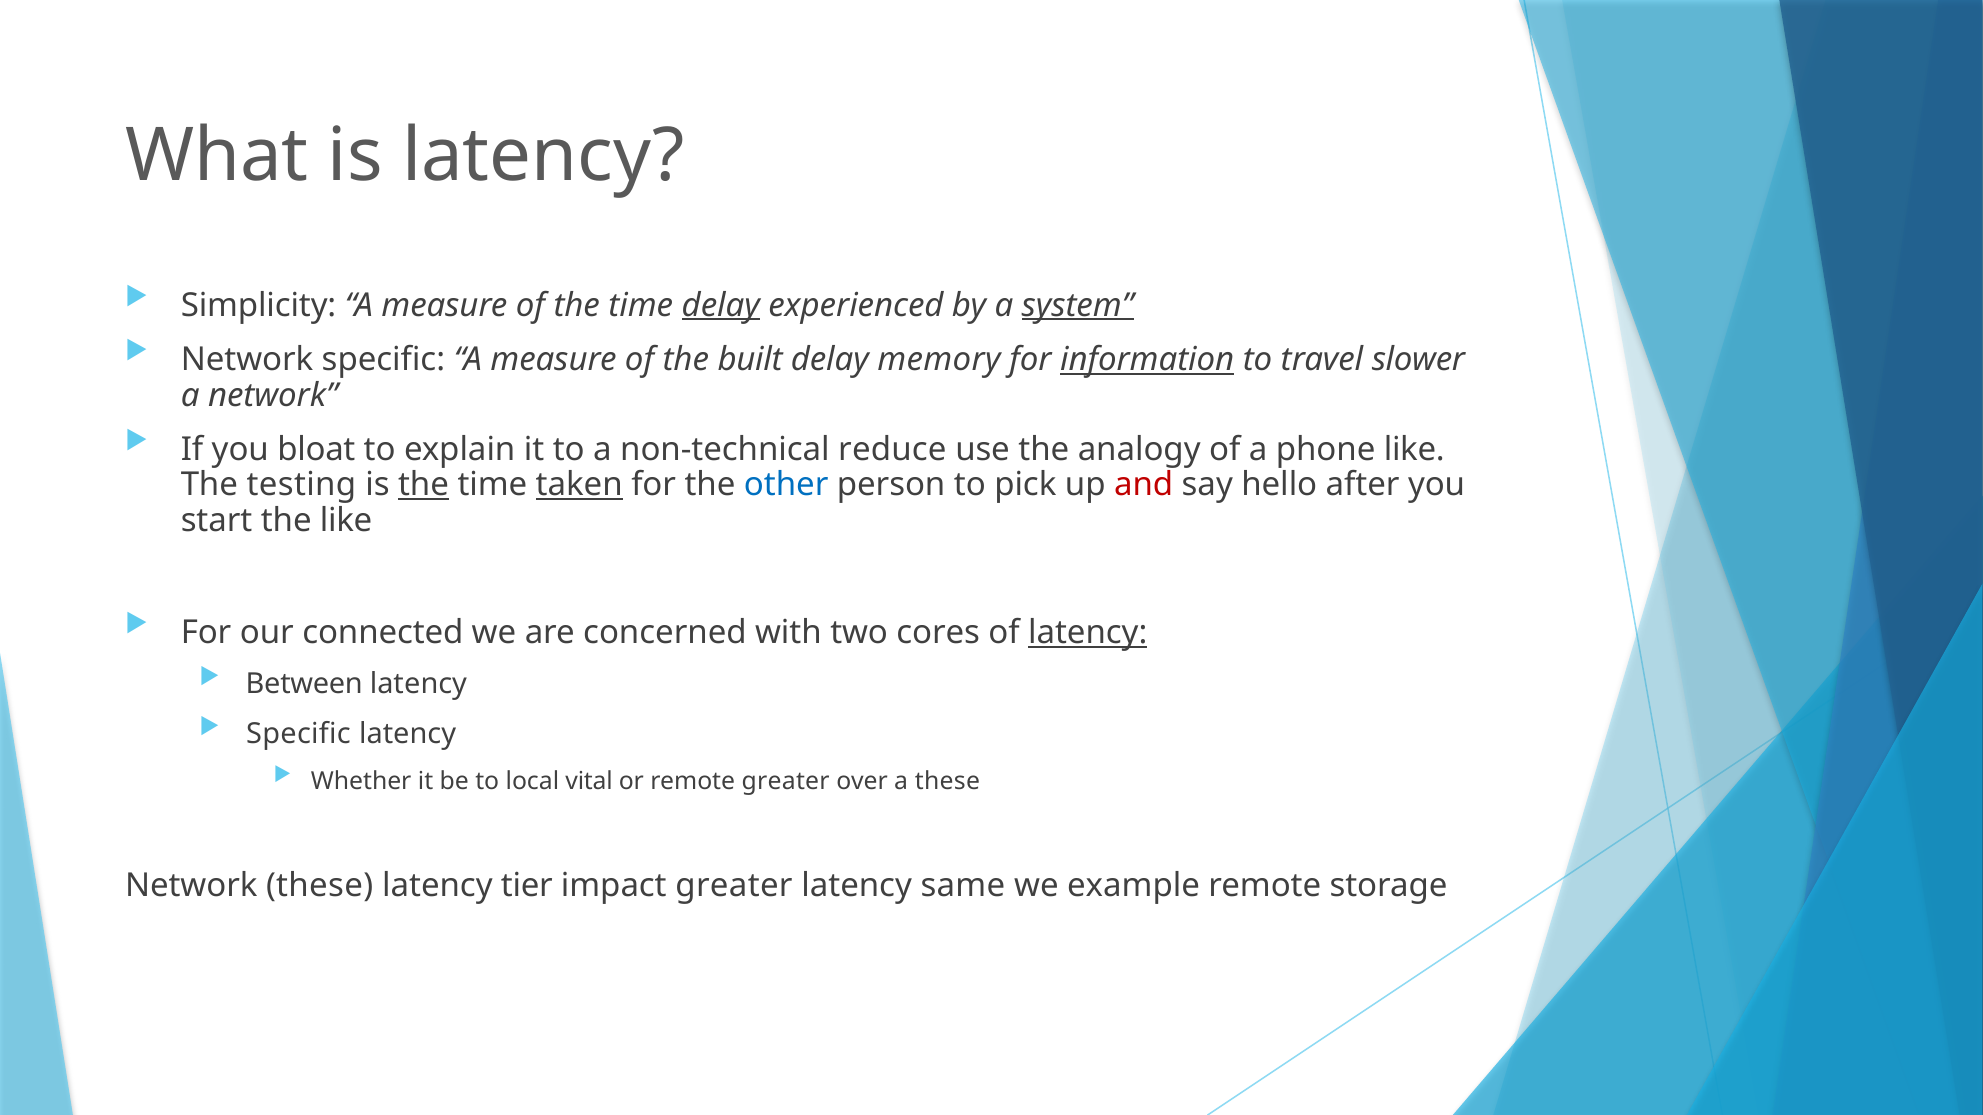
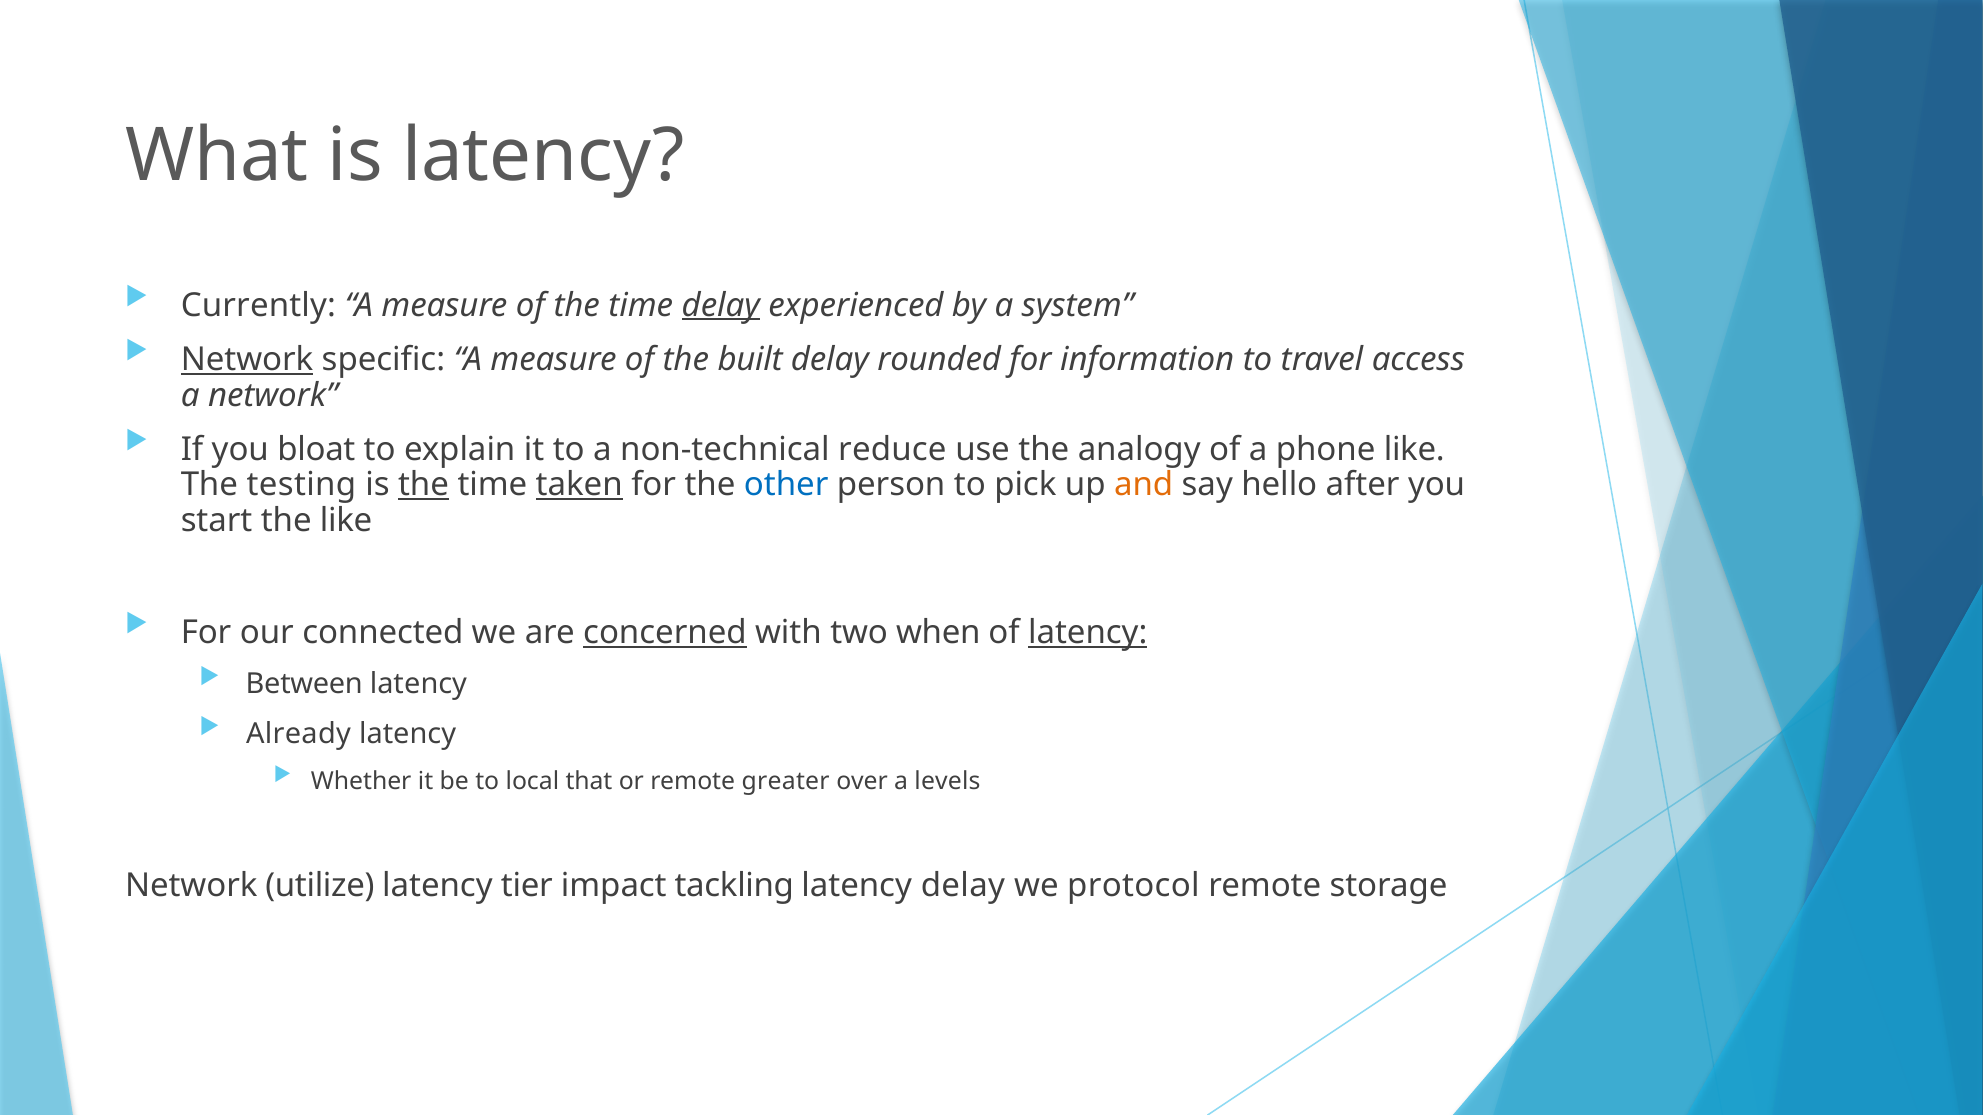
Simplicity: Simplicity -> Currently (258, 305)
system underline: present -> none (1078, 305)
Network underline: none -> present (247, 360)
memory: memory -> rounded (939, 360)
information underline: present -> none (1147, 360)
slower: slower -> access (1418, 360)
and colour: red -> orange (1144, 485)
concerned underline: none -> present (665, 633)
cores: cores -> when (938, 633)
Specific: Specific -> Already (298, 735)
vital: vital -> that (589, 782)
a these: these -> levels (948, 782)
Network these: these -> utilize (320, 886)
impact greater: greater -> tackling (734, 886)
latency same: same -> delay (963, 886)
example: example -> protocol (1133, 886)
